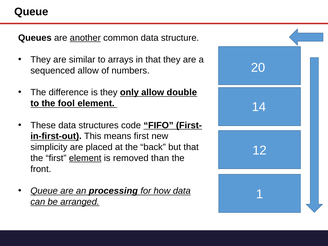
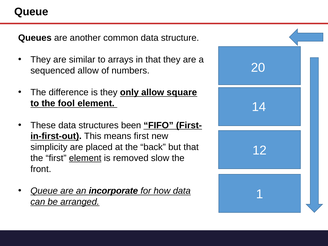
another underline: present -> none (85, 38)
double: double -> square (182, 92)
code: code -> been (131, 125)
than: than -> slow (160, 158)
processing: processing -> incorporate (113, 191)
